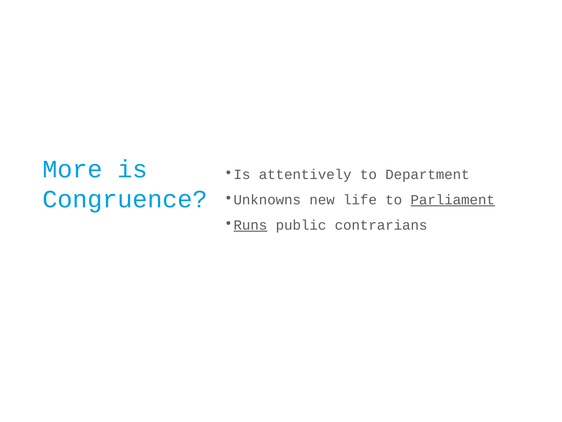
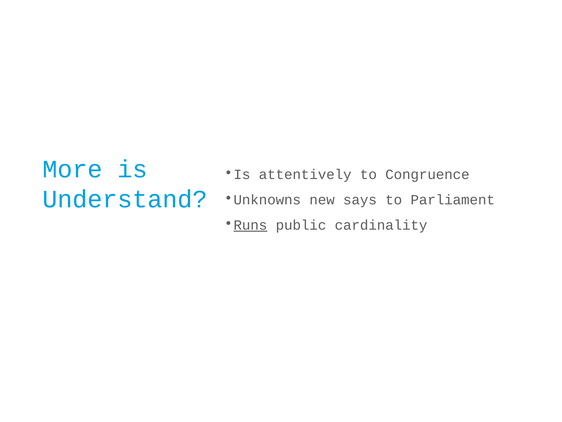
Department: Department -> Congruence (427, 174)
Congruence: Congruence -> Understand (125, 199)
life: life -> says (360, 200)
Parliament underline: present -> none (453, 200)
contrarians: contrarians -> cardinality (381, 225)
